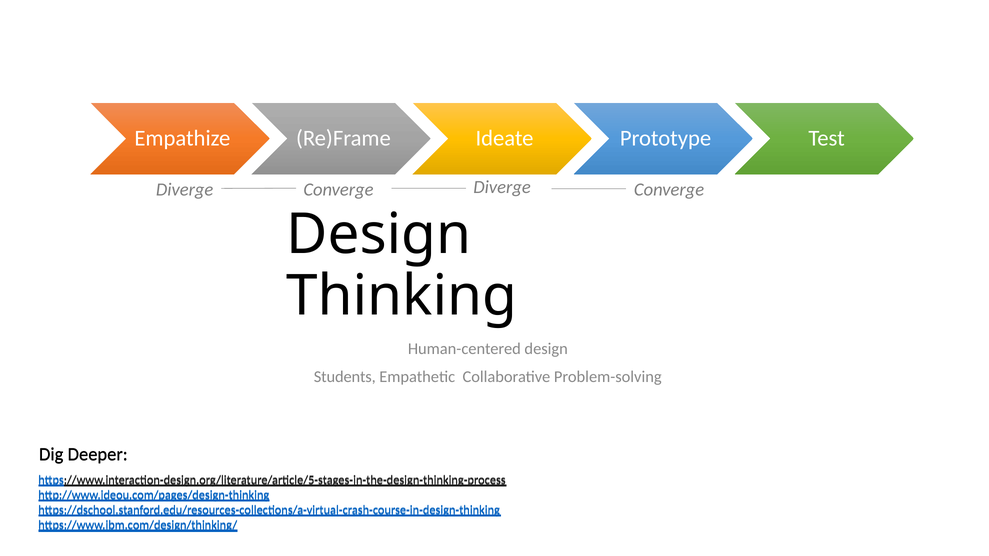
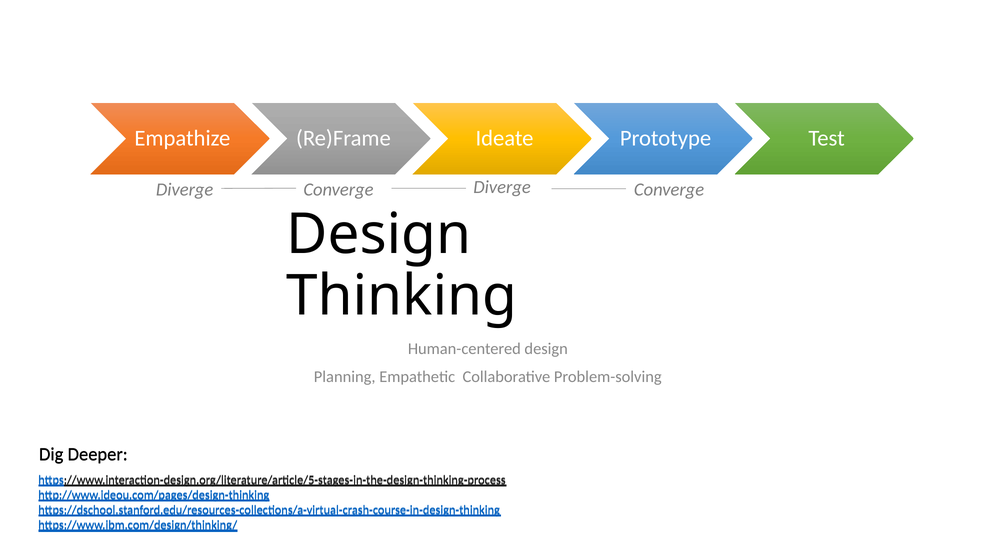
Students: Students -> Planning (345, 377)
